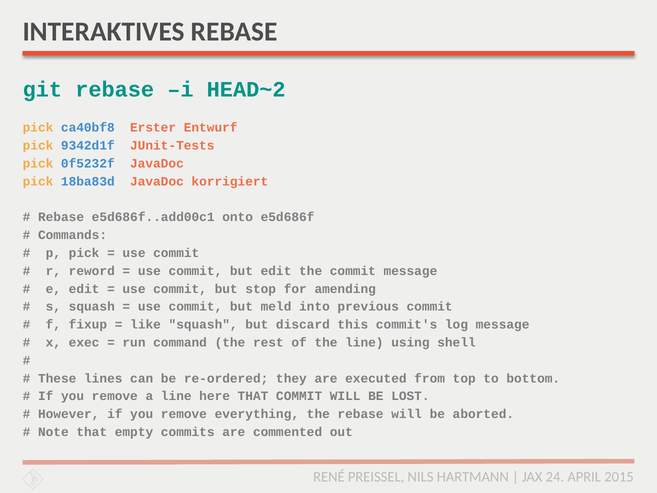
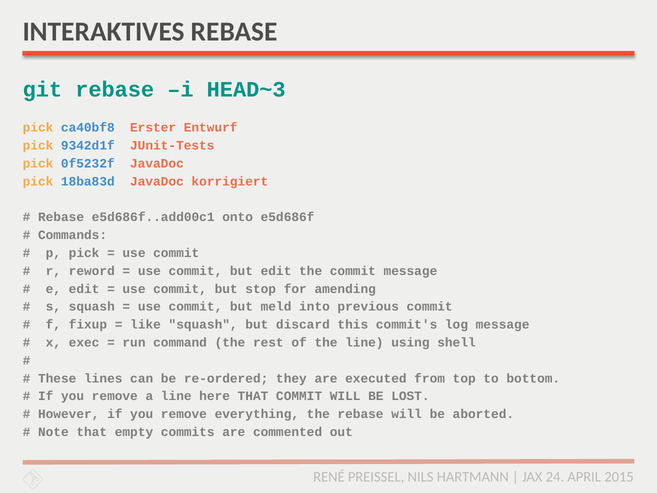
HEAD~2: HEAD~2 -> HEAD~3 (246, 90)
